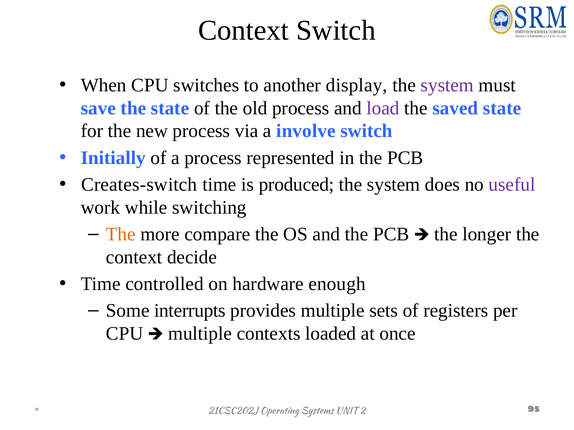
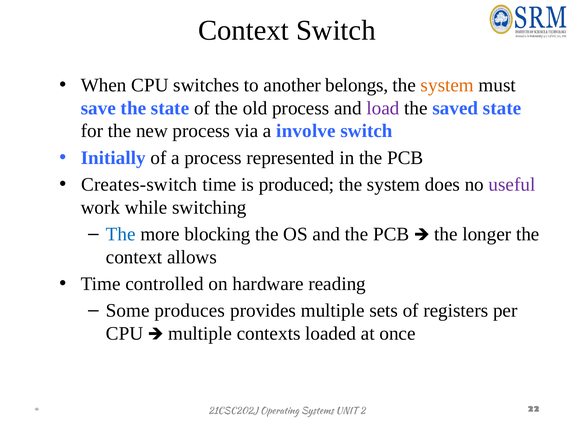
display: display -> belongs (357, 85)
system colour: purple -> orange (447, 85)
The colour: orange -> blue (121, 234)
compare: compare -> blocking (217, 234)
decide: decide -> allows (192, 257)
enough: enough -> reading (337, 284)
interrupts: interrupts -> produces (190, 311)
95: 95 -> 22 (534, 409)
